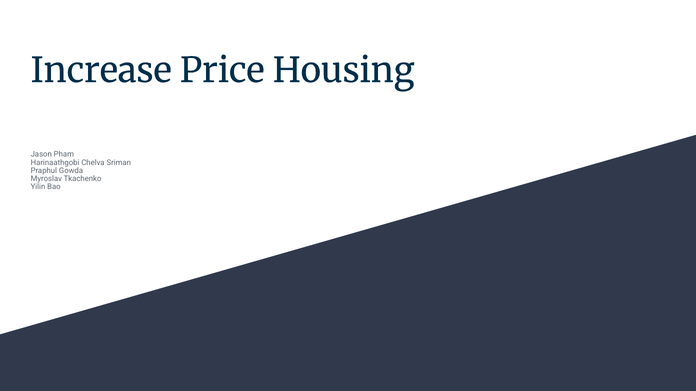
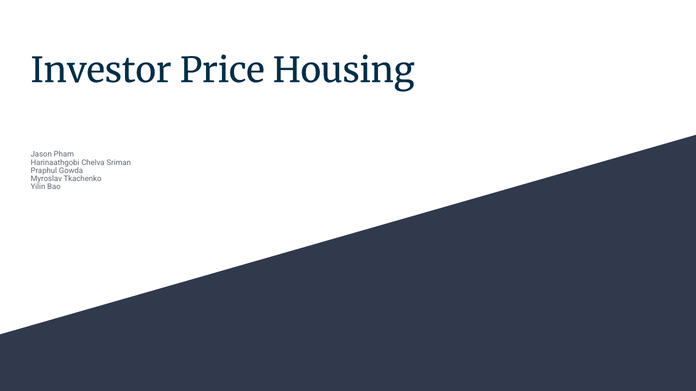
Increase: Increase -> Investor (101, 71)
